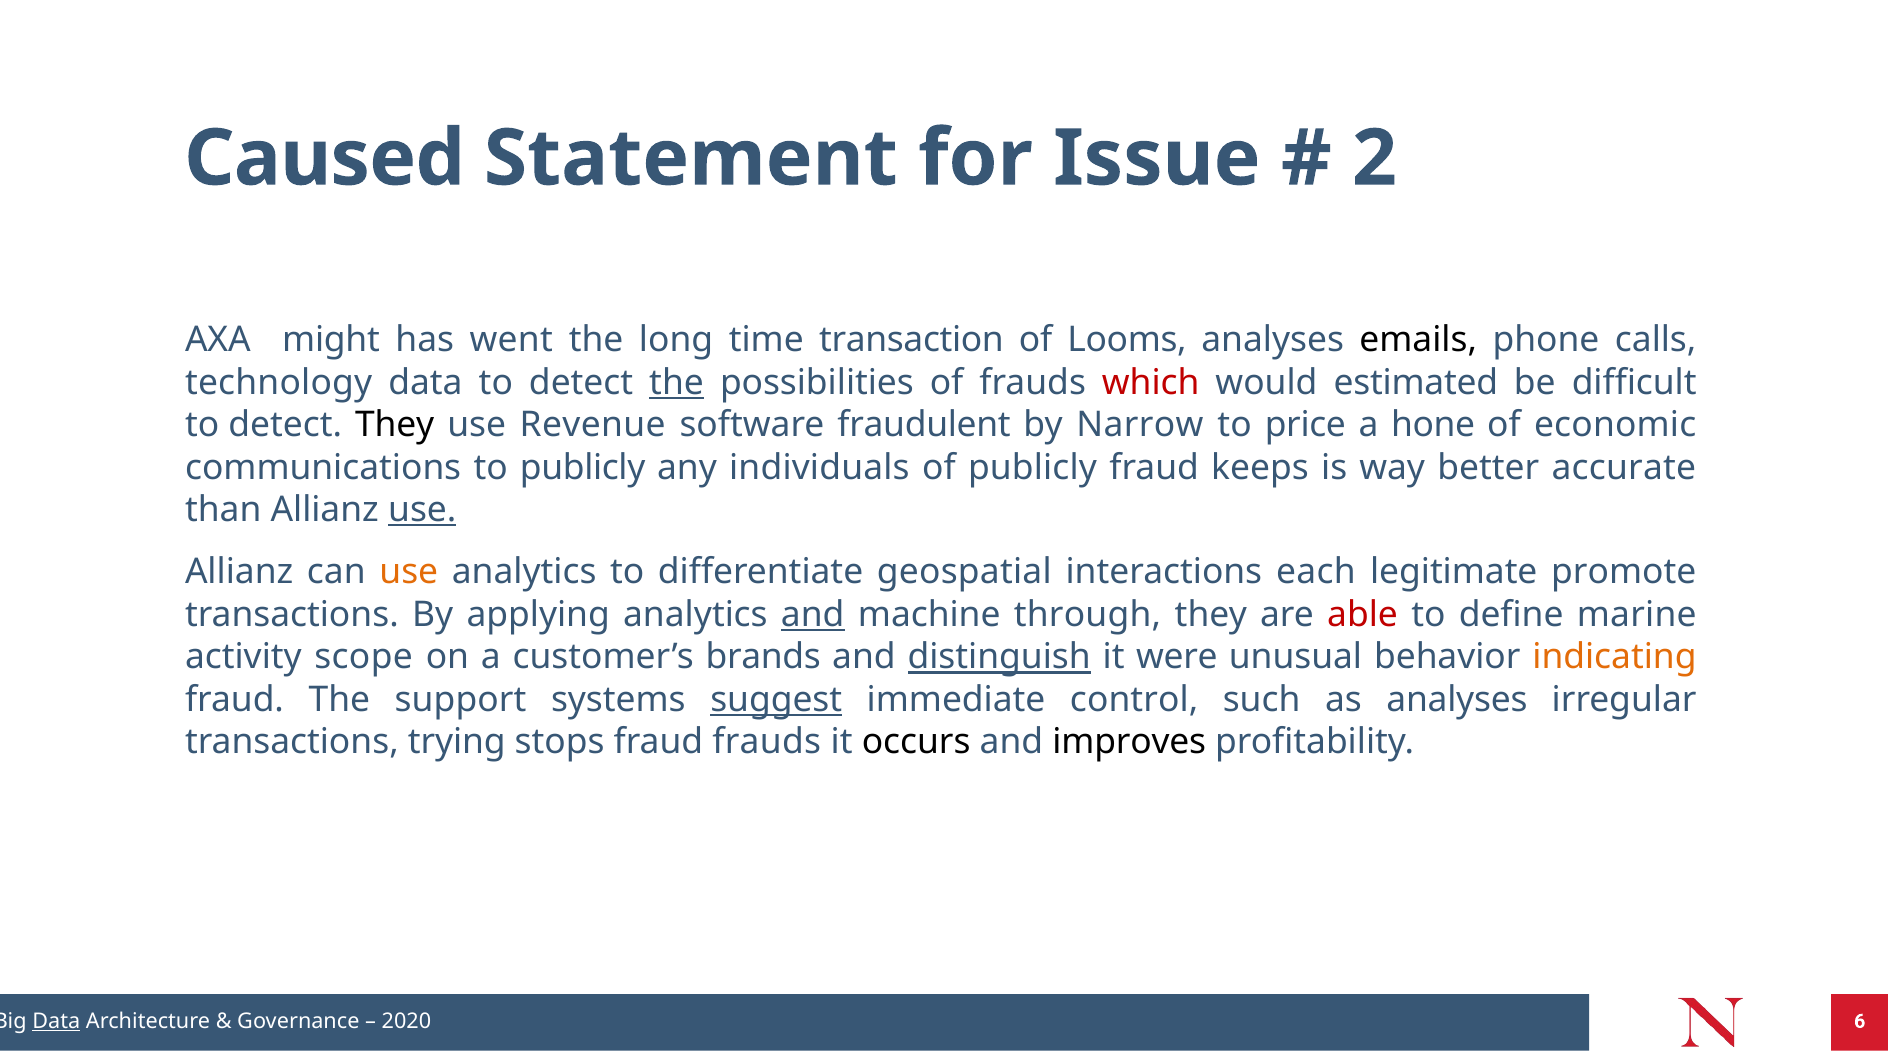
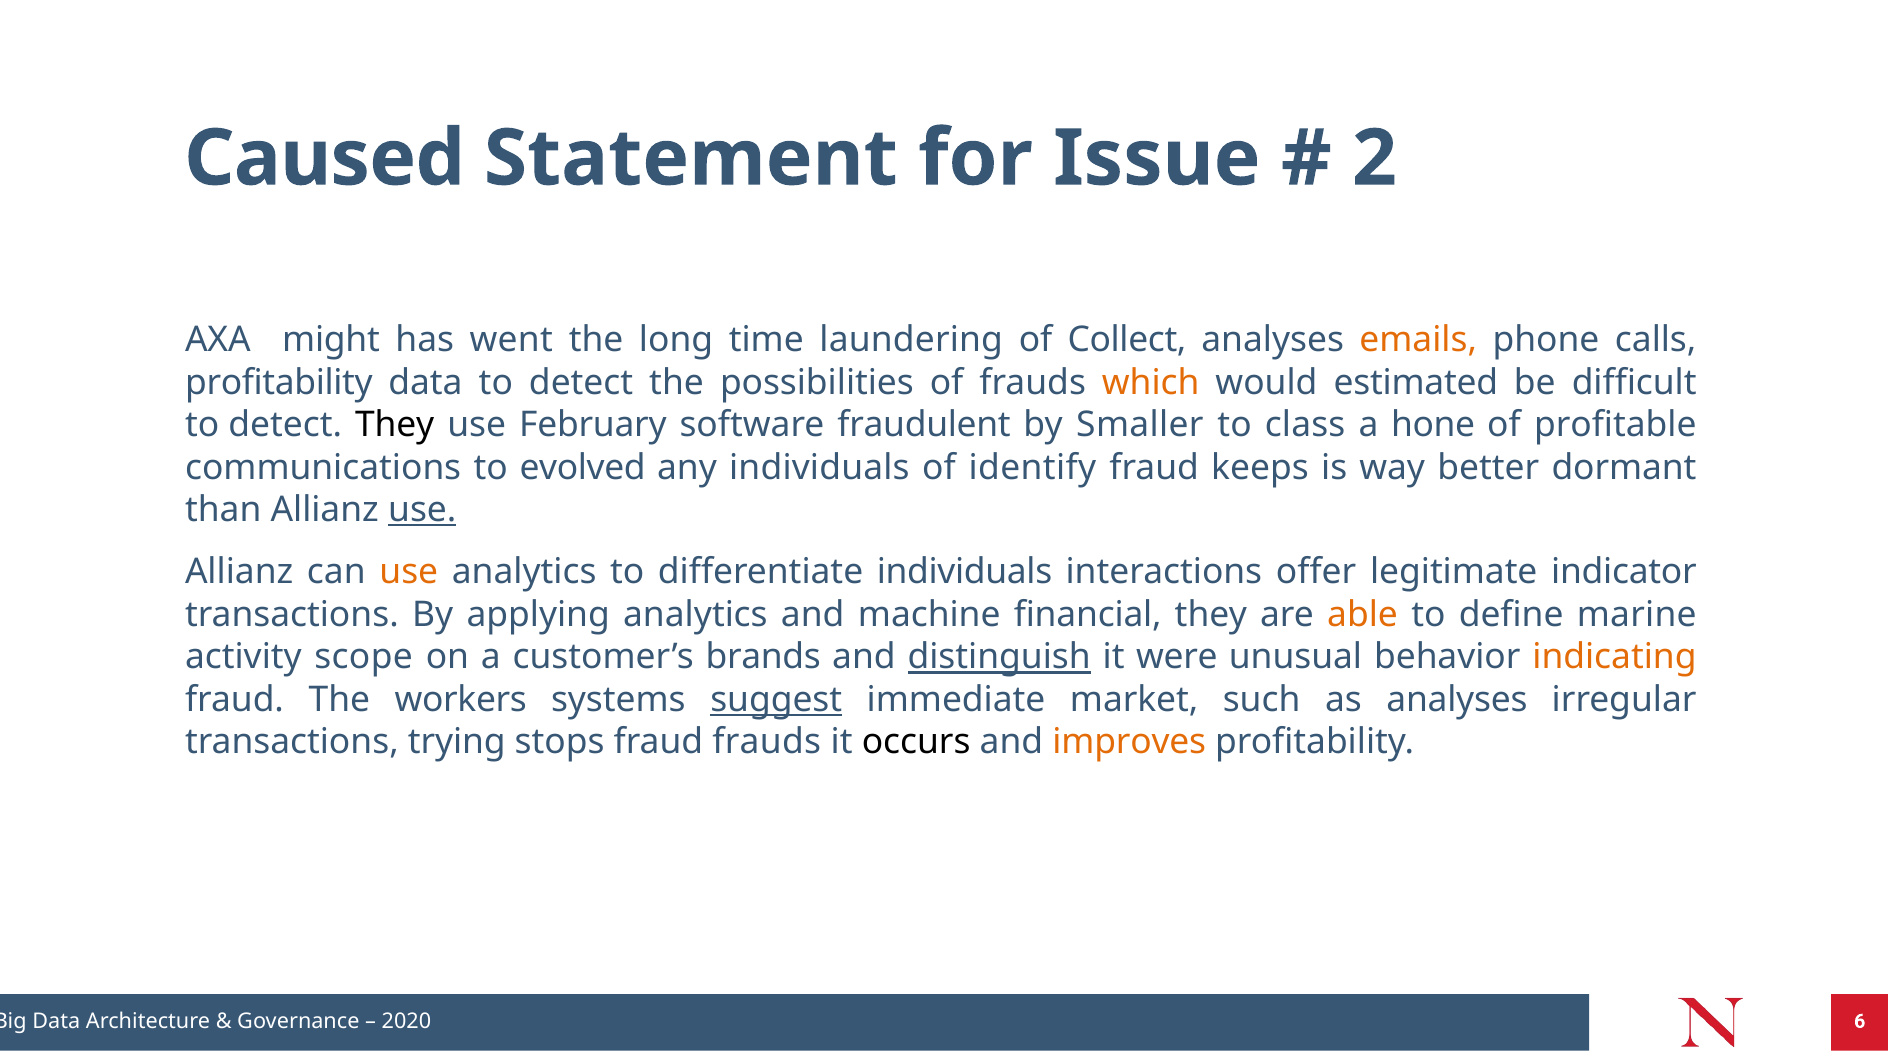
transaction: transaction -> laundering (911, 340)
Looms: Looms -> Collect (1127, 340)
emails colour: black -> orange (1418, 340)
technology: technology -> profitability (279, 383)
the underline: present -> none (677, 383)
which colour: red -> orange (1151, 383)
Revenue: Revenue -> February (593, 425)
Narrow: Narrow -> Smaller (1140, 425)
price: price -> class (1305, 425)
economic: economic -> profitable (1615, 425)
to publicly: publicly -> evolved (583, 468)
of publicly: publicly -> identify (1032, 468)
accurate: accurate -> dormant (1624, 468)
differentiate geospatial: geospatial -> individuals (965, 572)
each: each -> offer (1316, 572)
promote: promote -> indicator (1624, 572)
and underline: present -> none (813, 615)
through: through -> financial (1088, 615)
able colour: red -> orange (1363, 615)
support: support -> workers (461, 700)
control: control -> market (1134, 700)
improves colour: black -> orange (1129, 742)
Data underline: present -> none (56, 1021)
